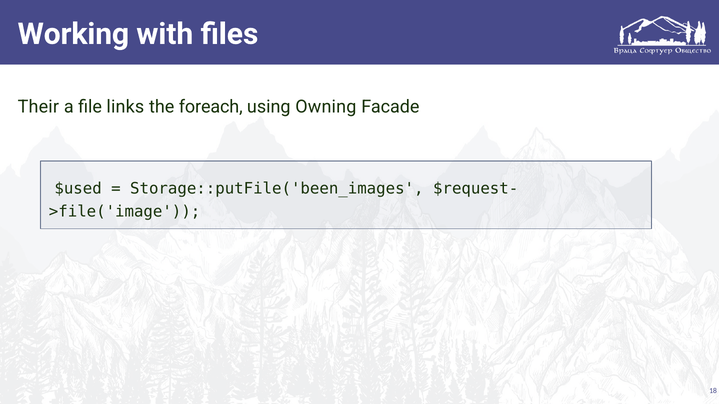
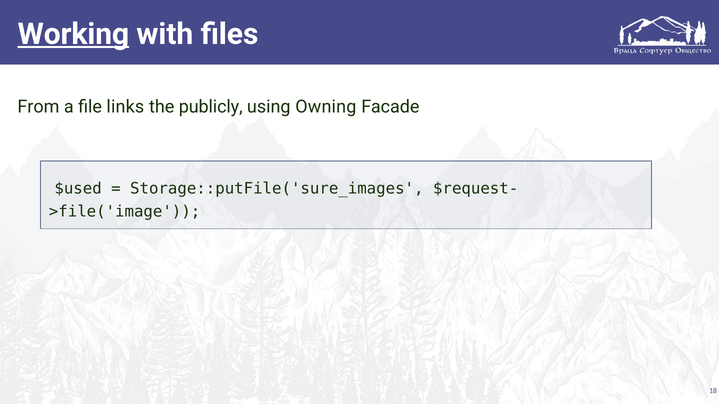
Working underline: none -> present (73, 34)
Their: Their -> From (38, 107)
foreach: foreach -> publicly (211, 107)
Storage::putFile('been_images: Storage::putFile('been_images -> Storage::putFile('sure_images (277, 189)
